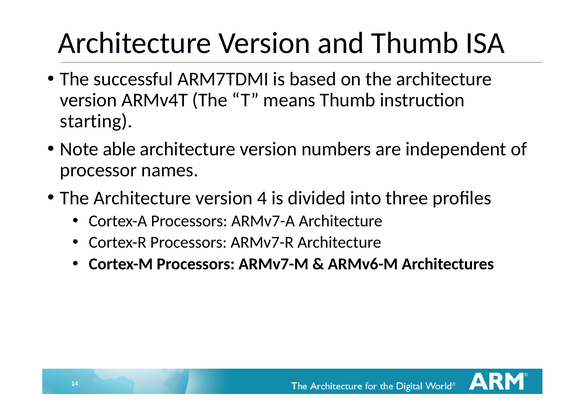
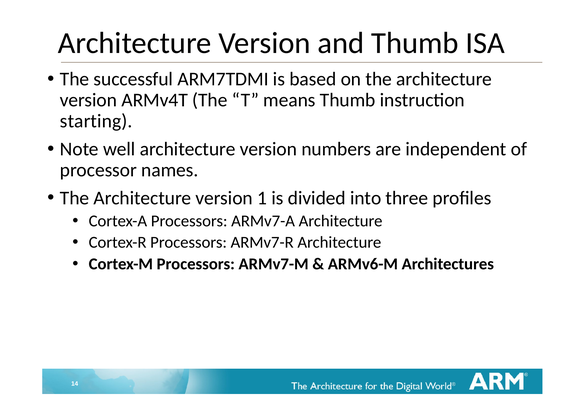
able: able -> well (119, 149)
4: 4 -> 1 (262, 198)
